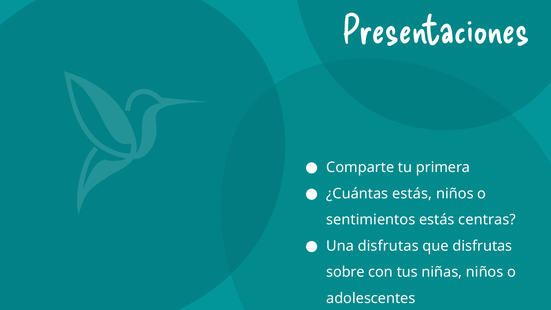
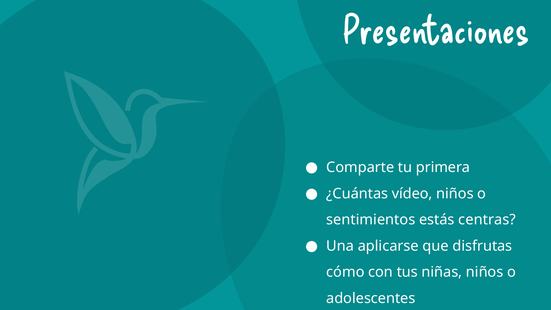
¿Cuántas estás: estás -> vídeo (412, 194)
Una disfrutas: disfrutas -> aplicarse (388, 246)
sobre: sobre -> cómo (345, 272)
